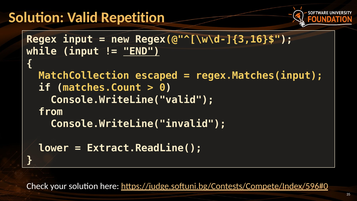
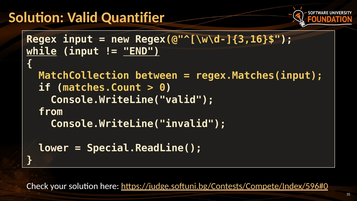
Repetition: Repetition -> Quantifier (133, 17)
while underline: none -> present (42, 51)
escaped: escaped -> between (156, 76)
Extract.ReadLine(: Extract.ReadLine( -> Special.ReadLine( (144, 148)
